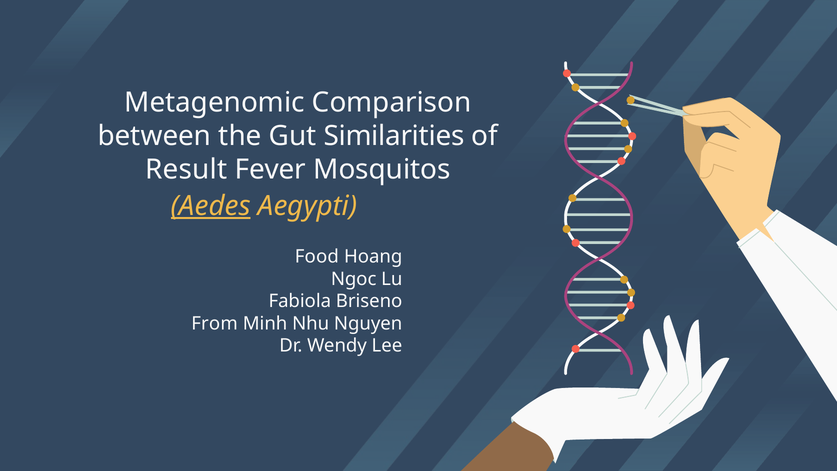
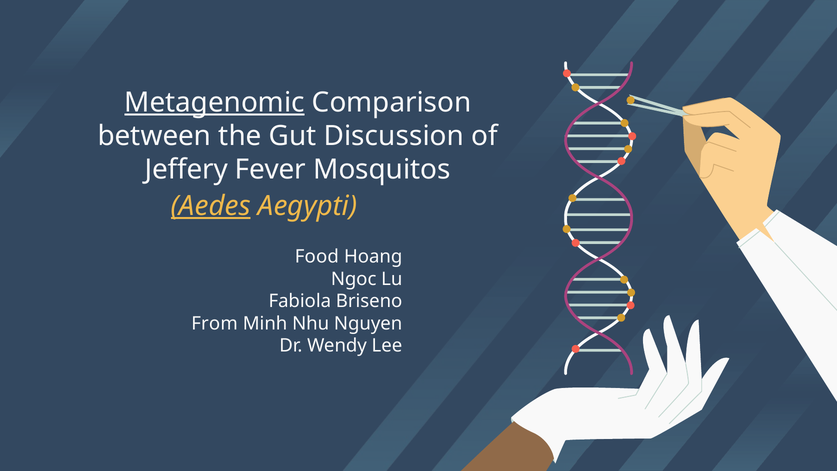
Metagenomic underline: none -> present (214, 102)
Similarities: Similarities -> Discussion (394, 136)
Result: Result -> Jeffery (186, 169)
